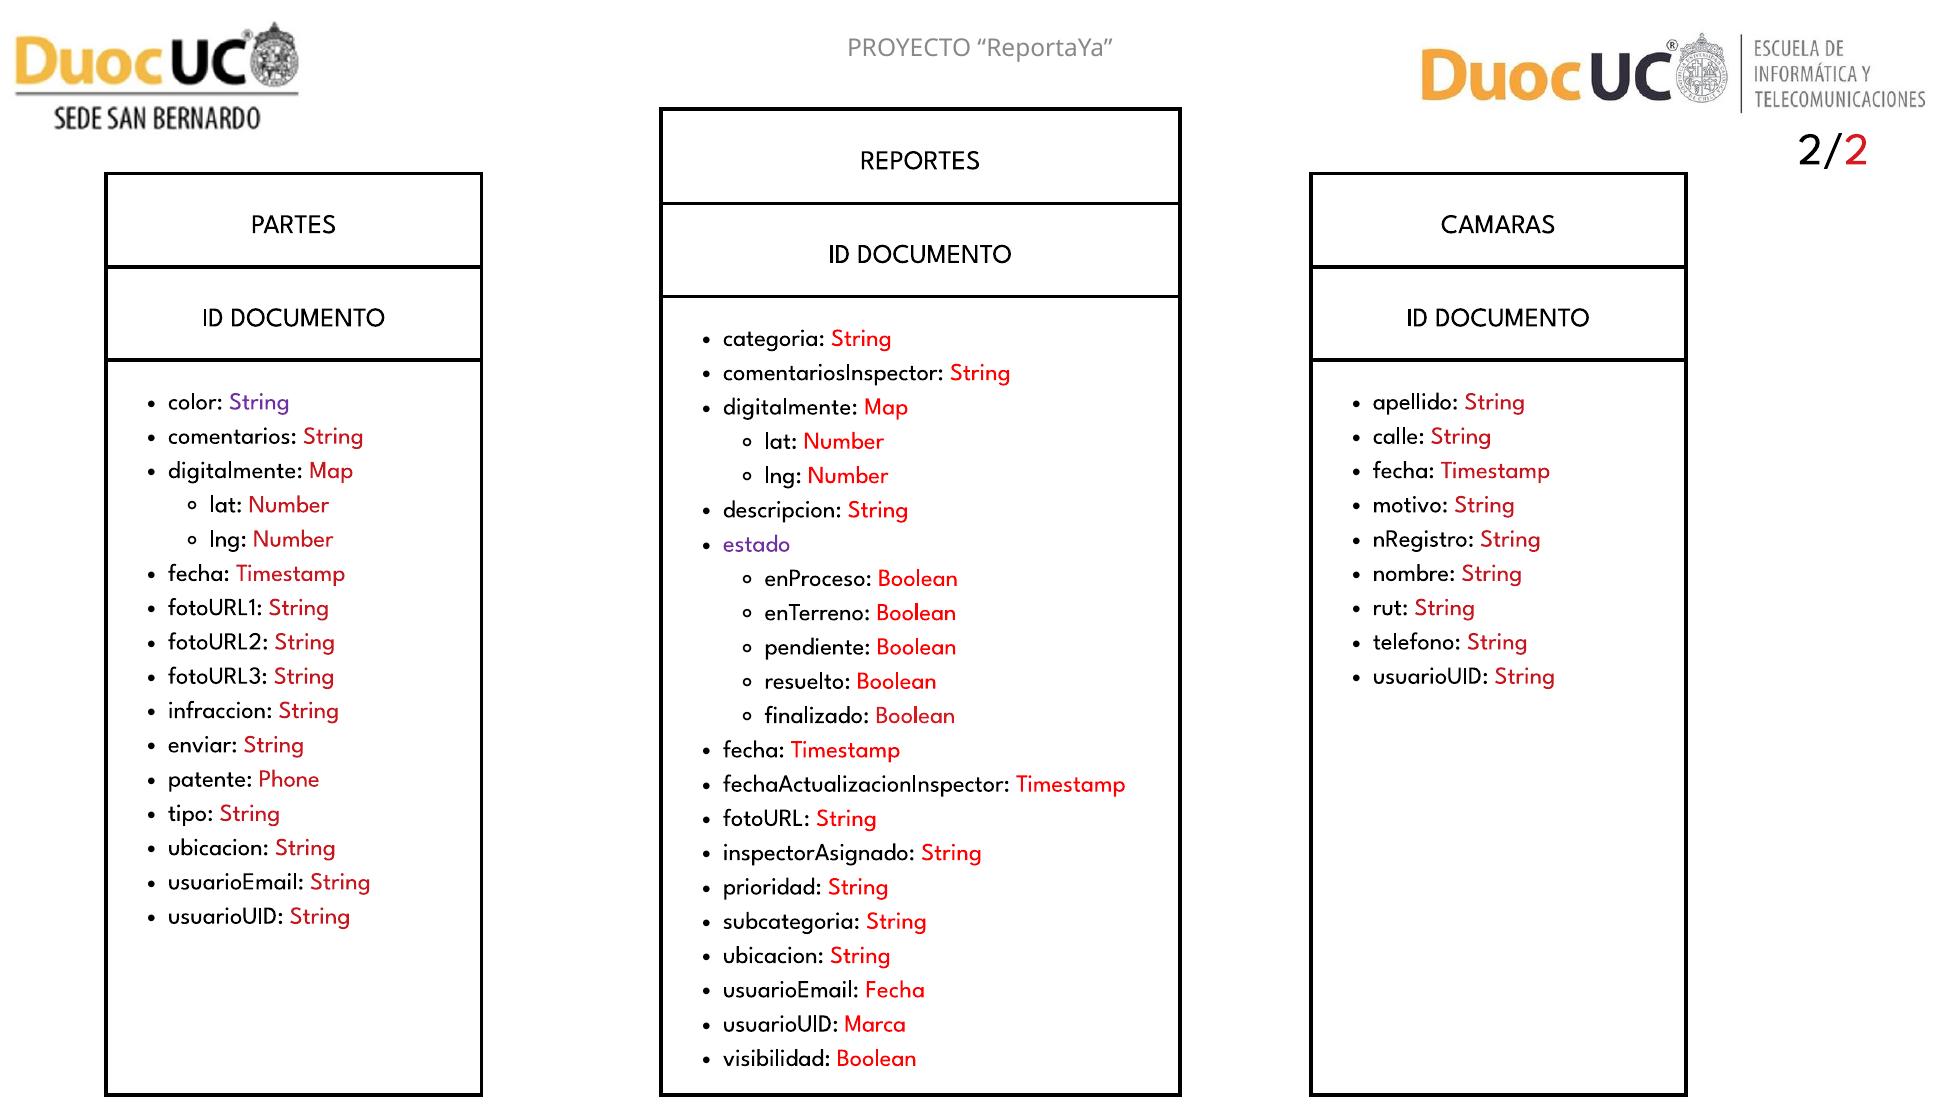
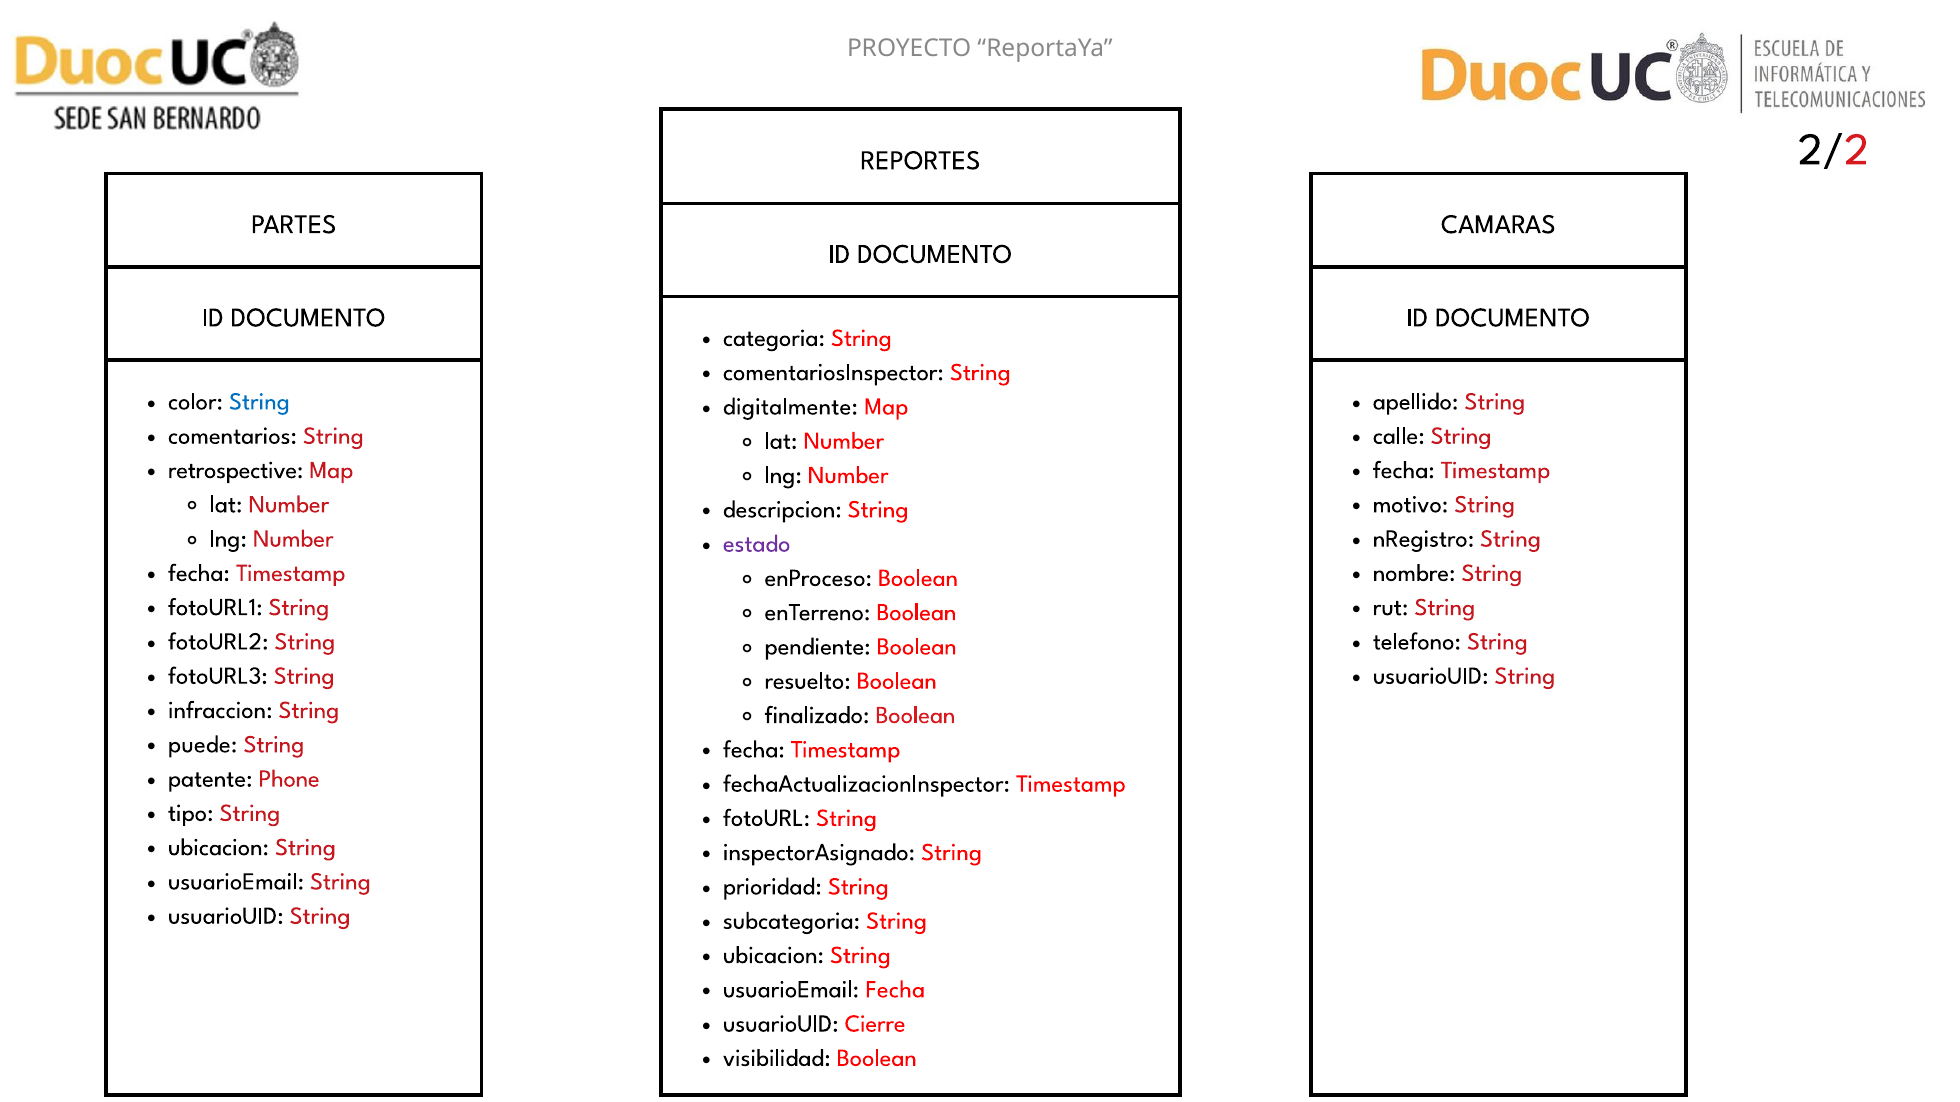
String colour: purple -> blue (259, 402)
digitalmente: digitalmente -> retrospective (236, 470)
enviar: enviar -> puede (203, 745)
Marca: Marca -> Cierre (875, 1024)
